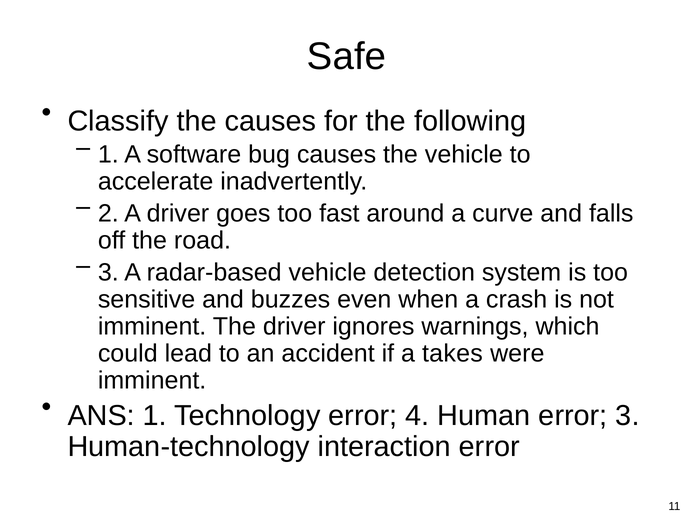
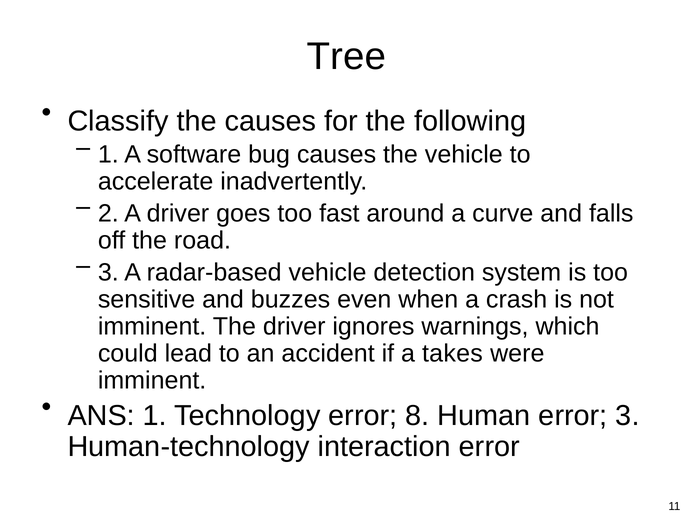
Safe: Safe -> Tree (347, 56)
4: 4 -> 8 (417, 415)
